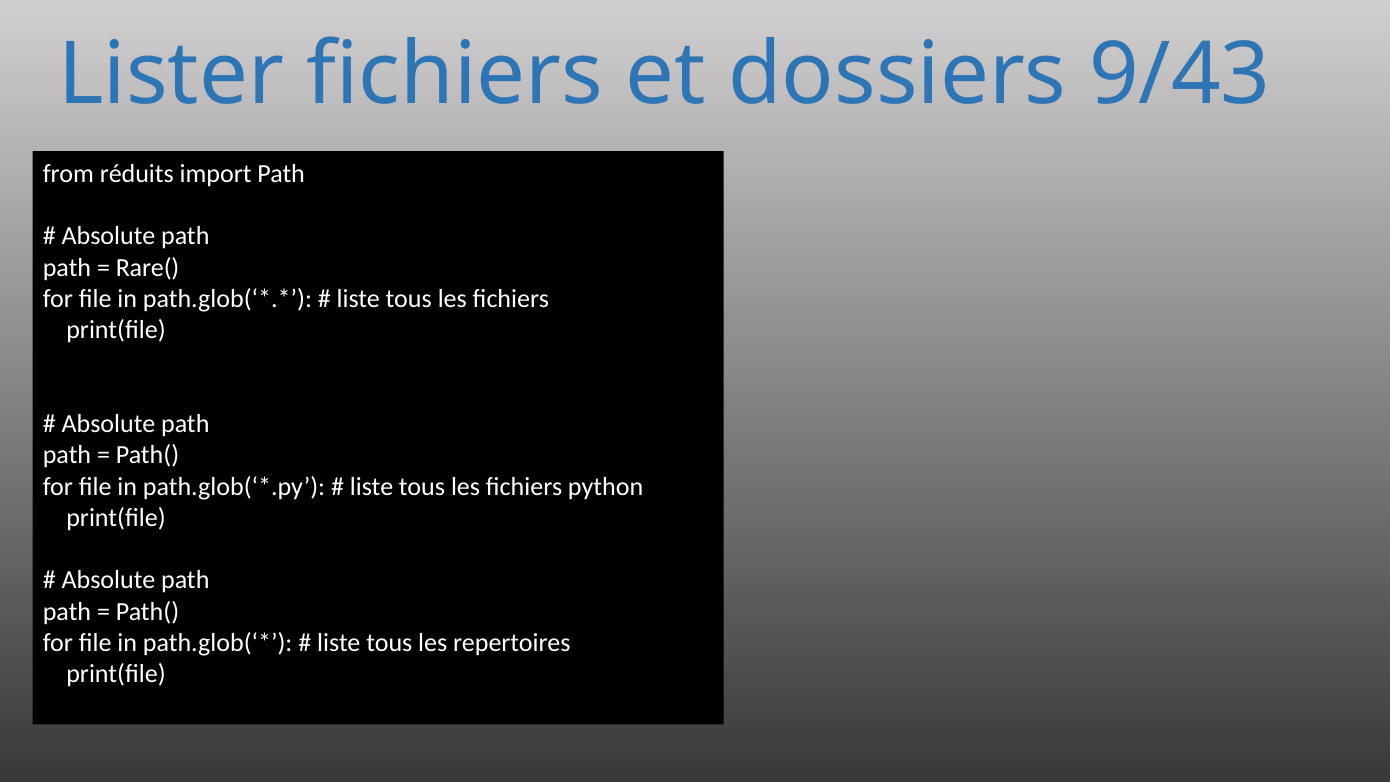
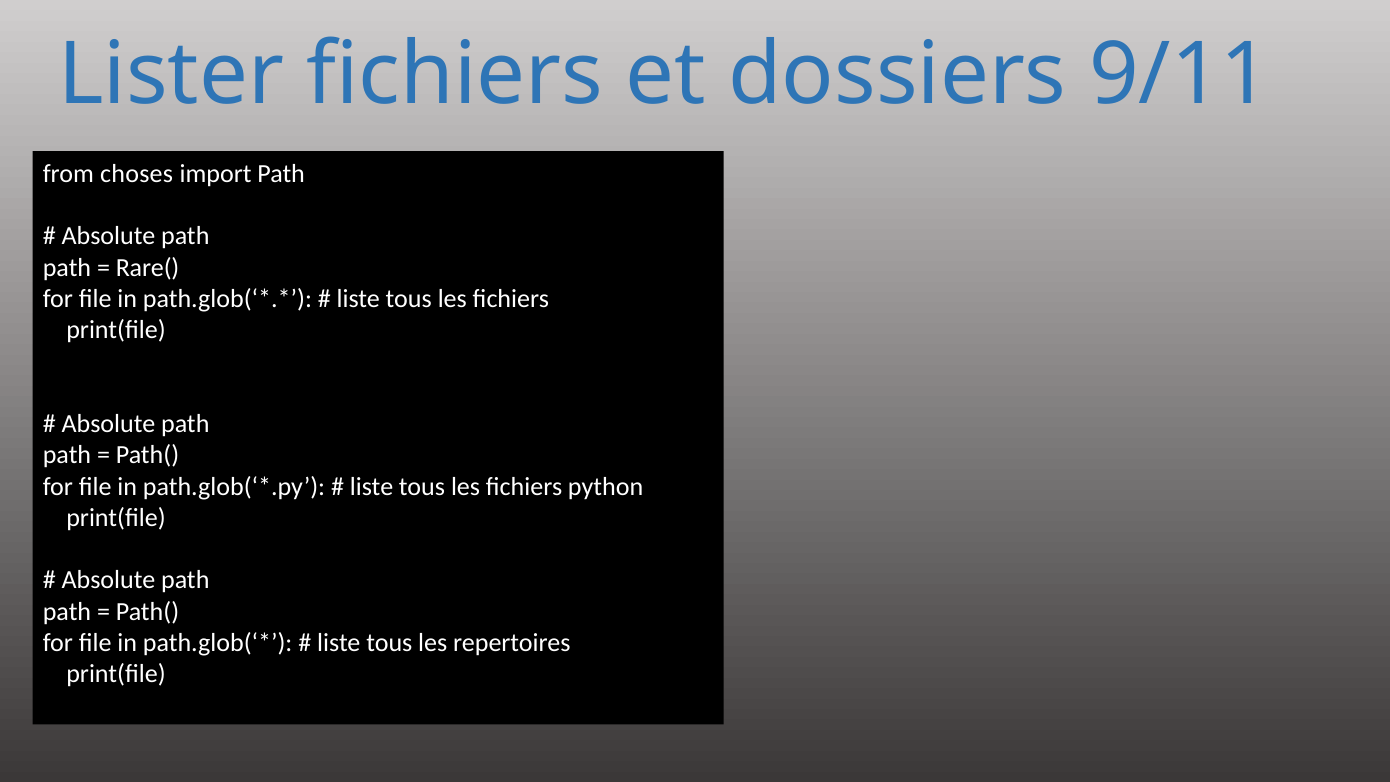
9/43: 9/43 -> 9/11 (1180, 75)
réduits: réduits -> choses (137, 174)
